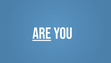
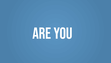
ARE underline: present -> none (42, 33)
